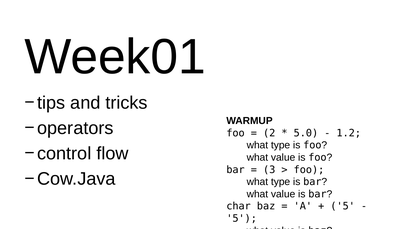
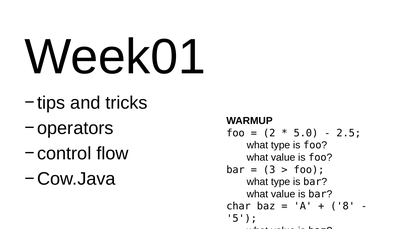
1.2: 1.2 -> 2.5 (349, 133)
5: 5 -> 8 (343, 206)
